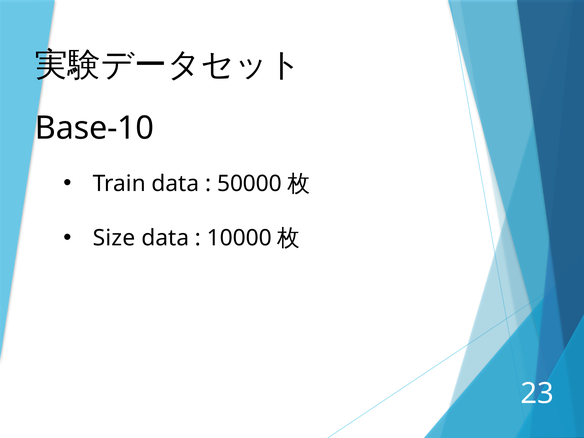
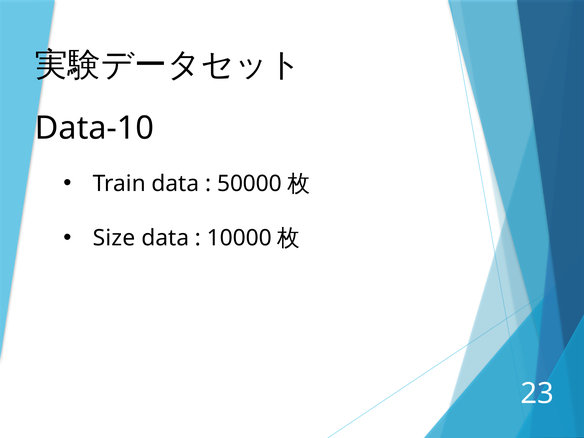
Base-10: Base-10 -> Data-10 (94, 128)
